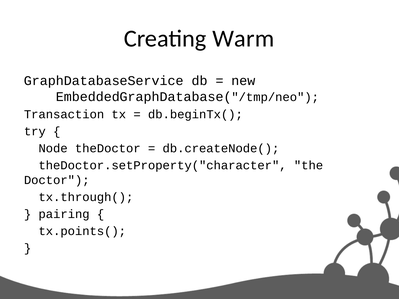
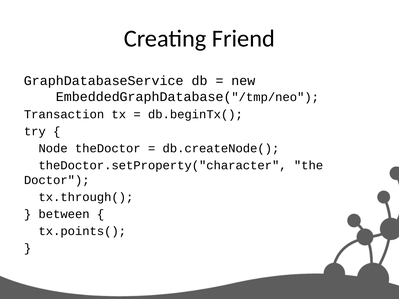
Warm: Warm -> Friend (243, 39)
pairing: pairing -> between (64, 214)
